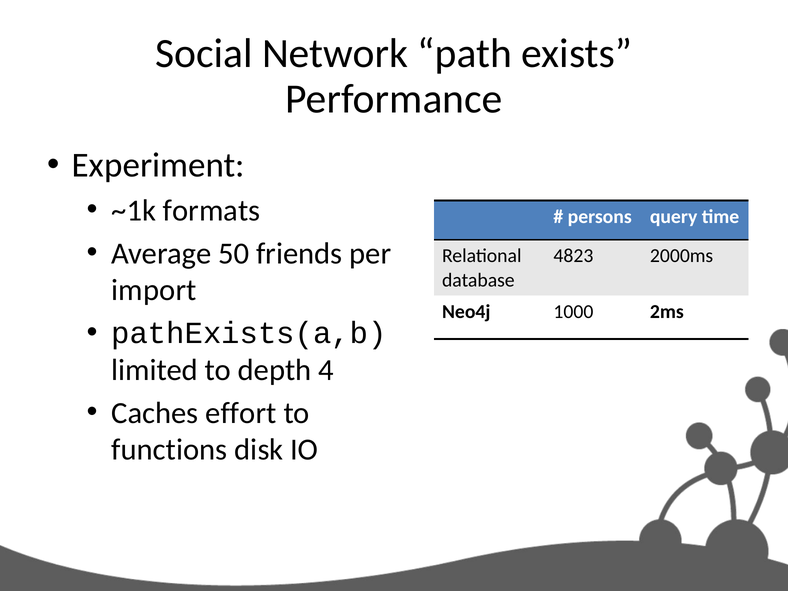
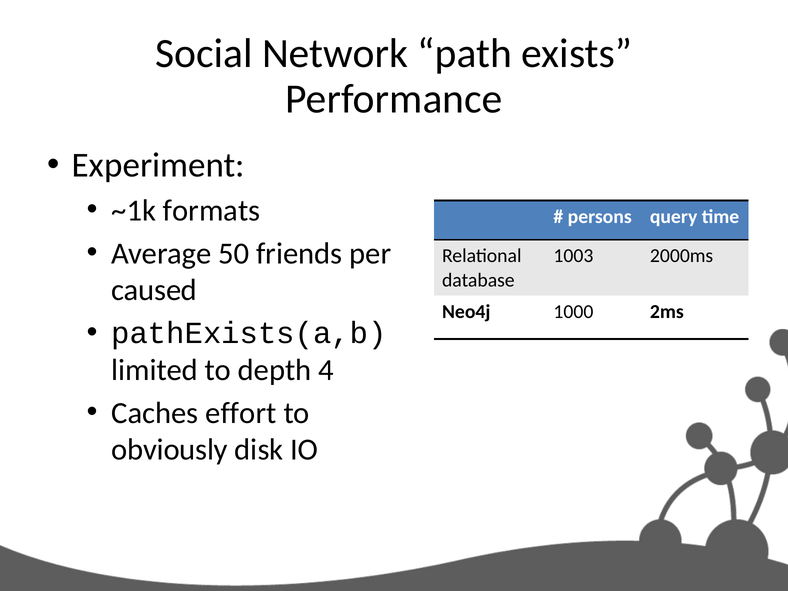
4823: 4823 -> 1003 (573, 256)
import: import -> caused (154, 290)
functions: functions -> obviously (170, 450)
